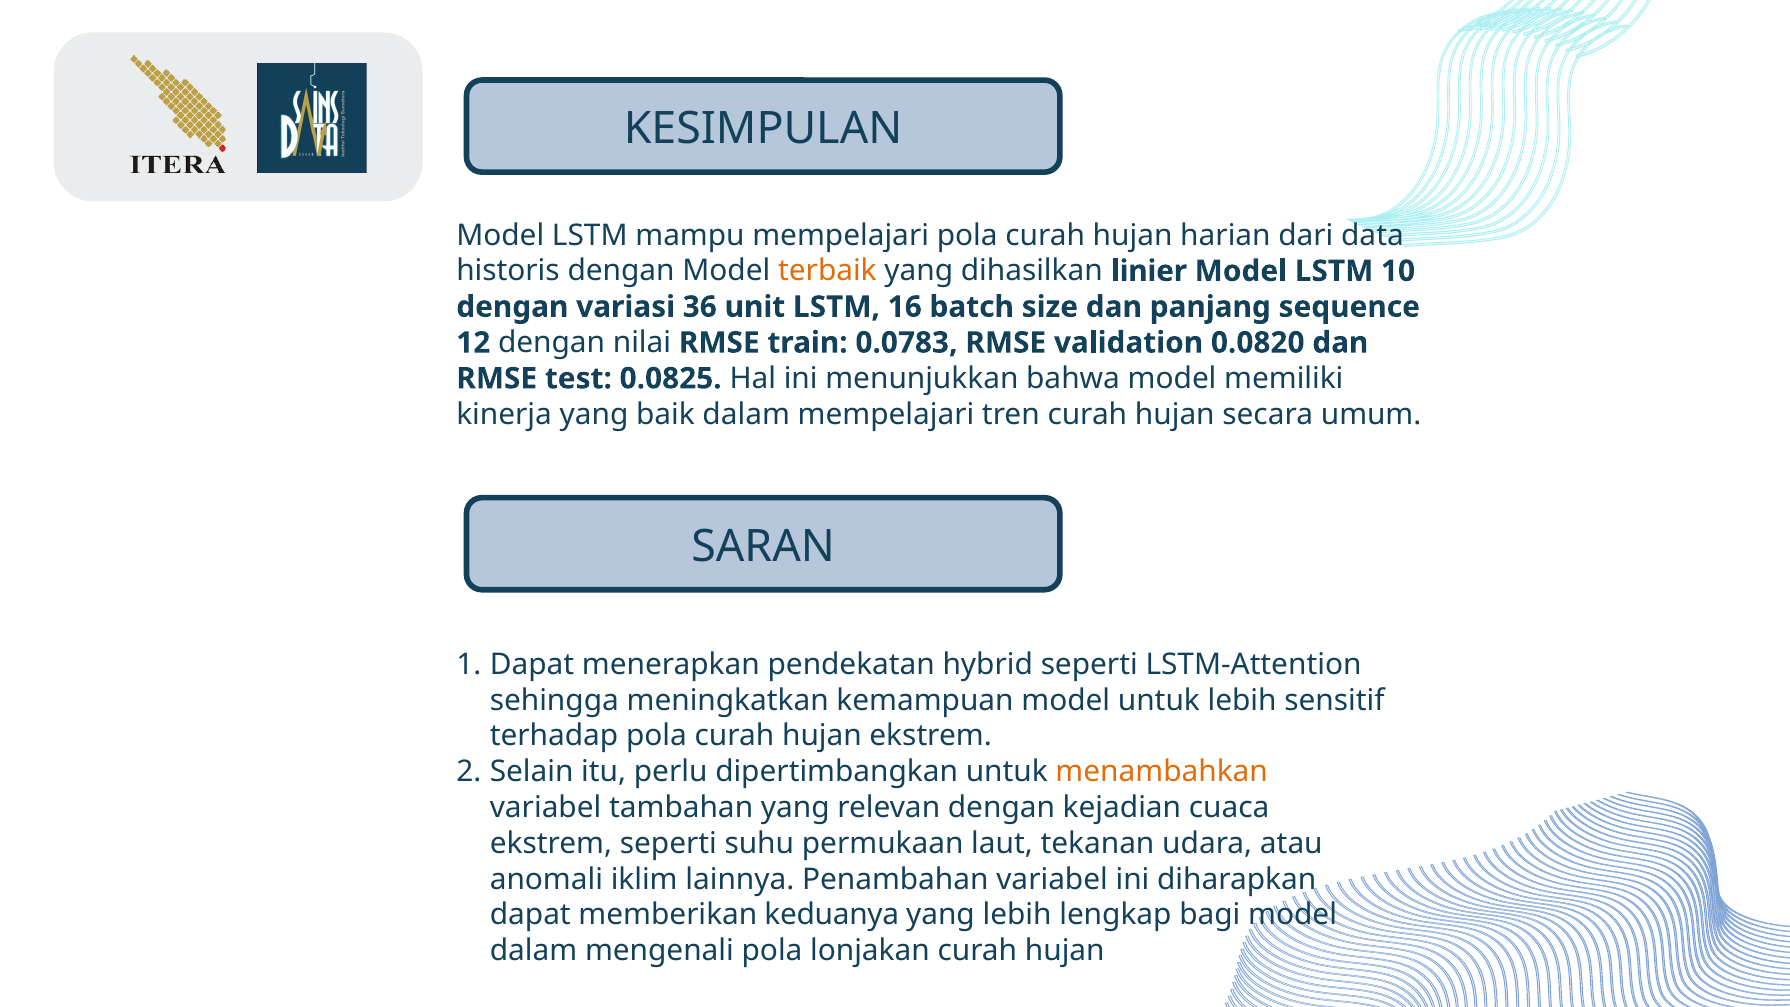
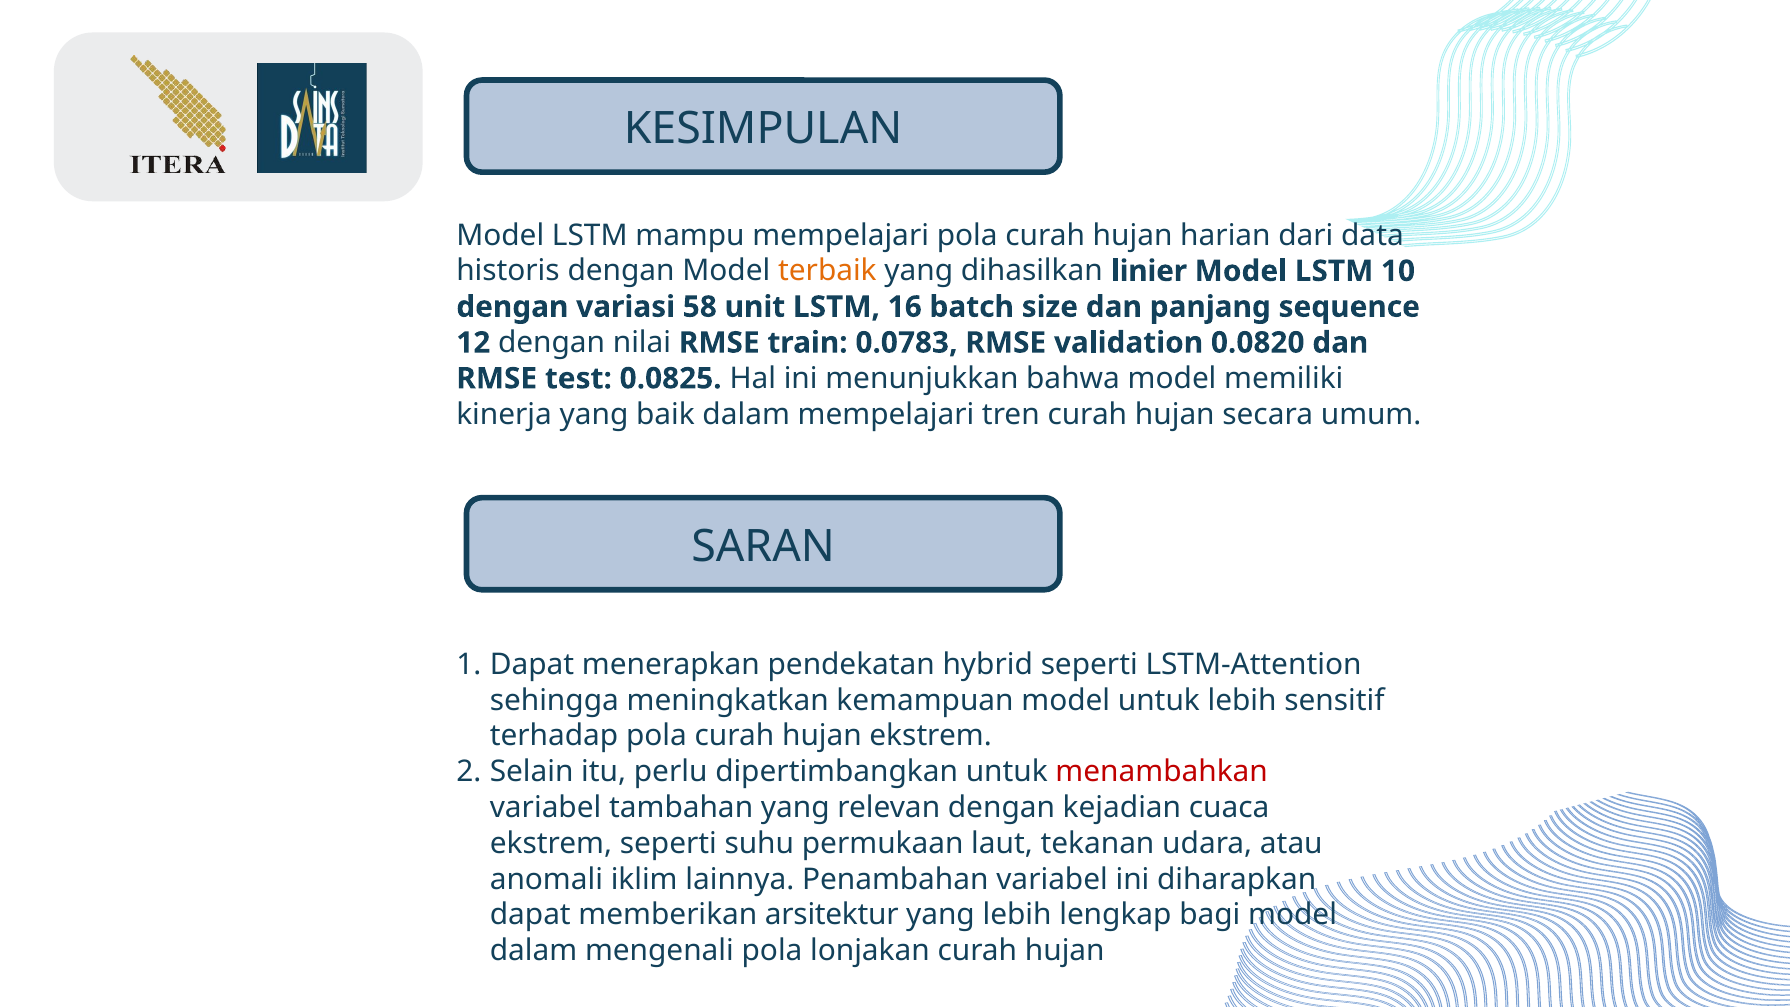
36: 36 -> 58 (700, 307)
menambahkan colour: orange -> red (1162, 772)
keduanya: keduanya -> arsitektur (832, 915)
